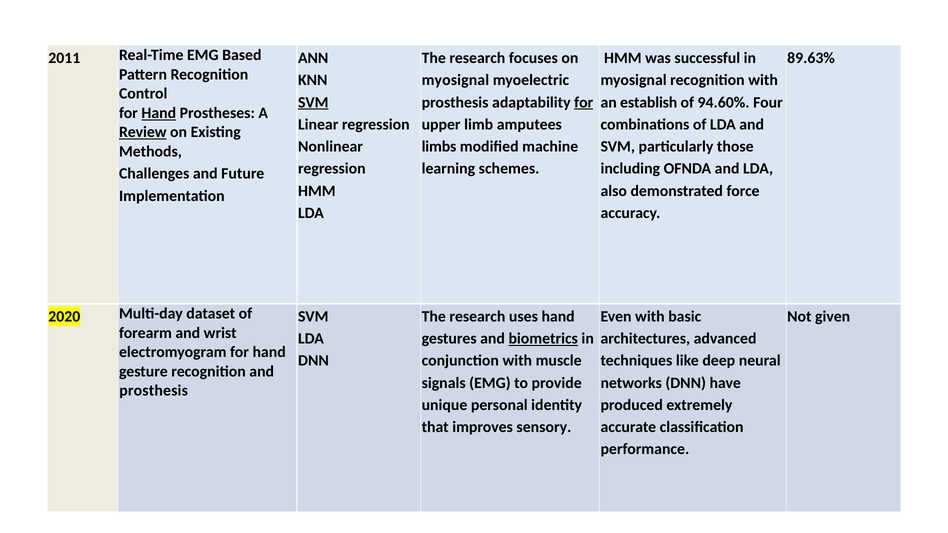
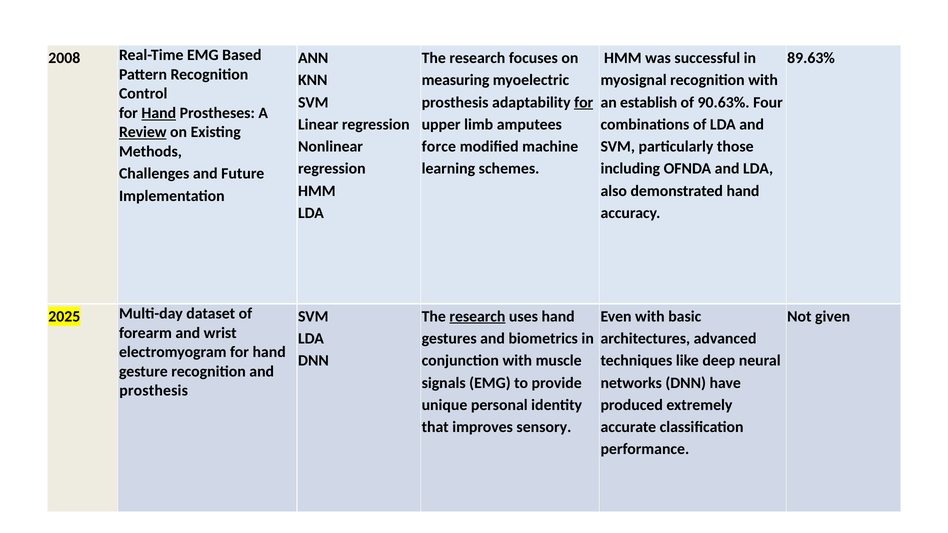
2011: 2011 -> 2008 (64, 58)
myosignal: myosignal -> measuring (456, 80)
SVM underline: present -> none (313, 102)
94.60%: 94.60% -> 90.63% (724, 102)
limbs: limbs -> force (439, 147)
demonstrated force: force -> hand (743, 191)
2020: 2020 -> 2025 (64, 317)
research underline: none -> present (477, 317)
biometrics underline: present -> none (543, 339)
